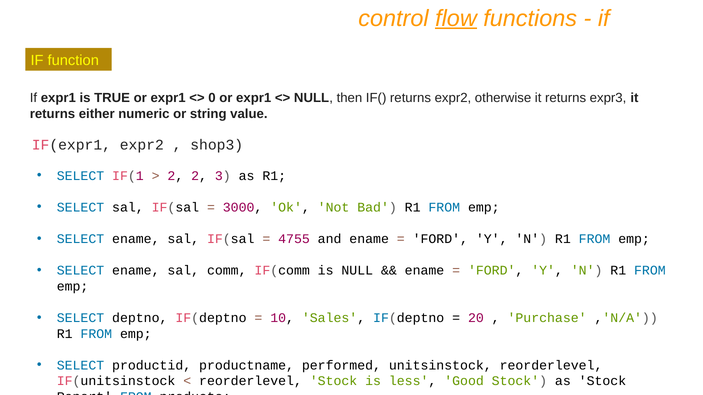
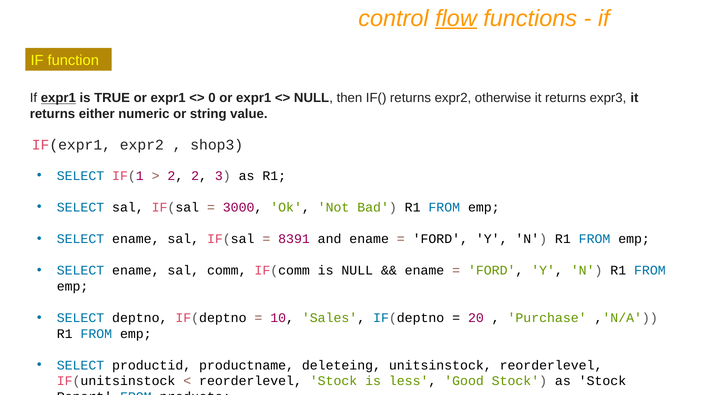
expr1 underline: none -> present (58, 98)
4755: 4755 -> 8391 (294, 239)
performed: performed -> deleteing (341, 366)
